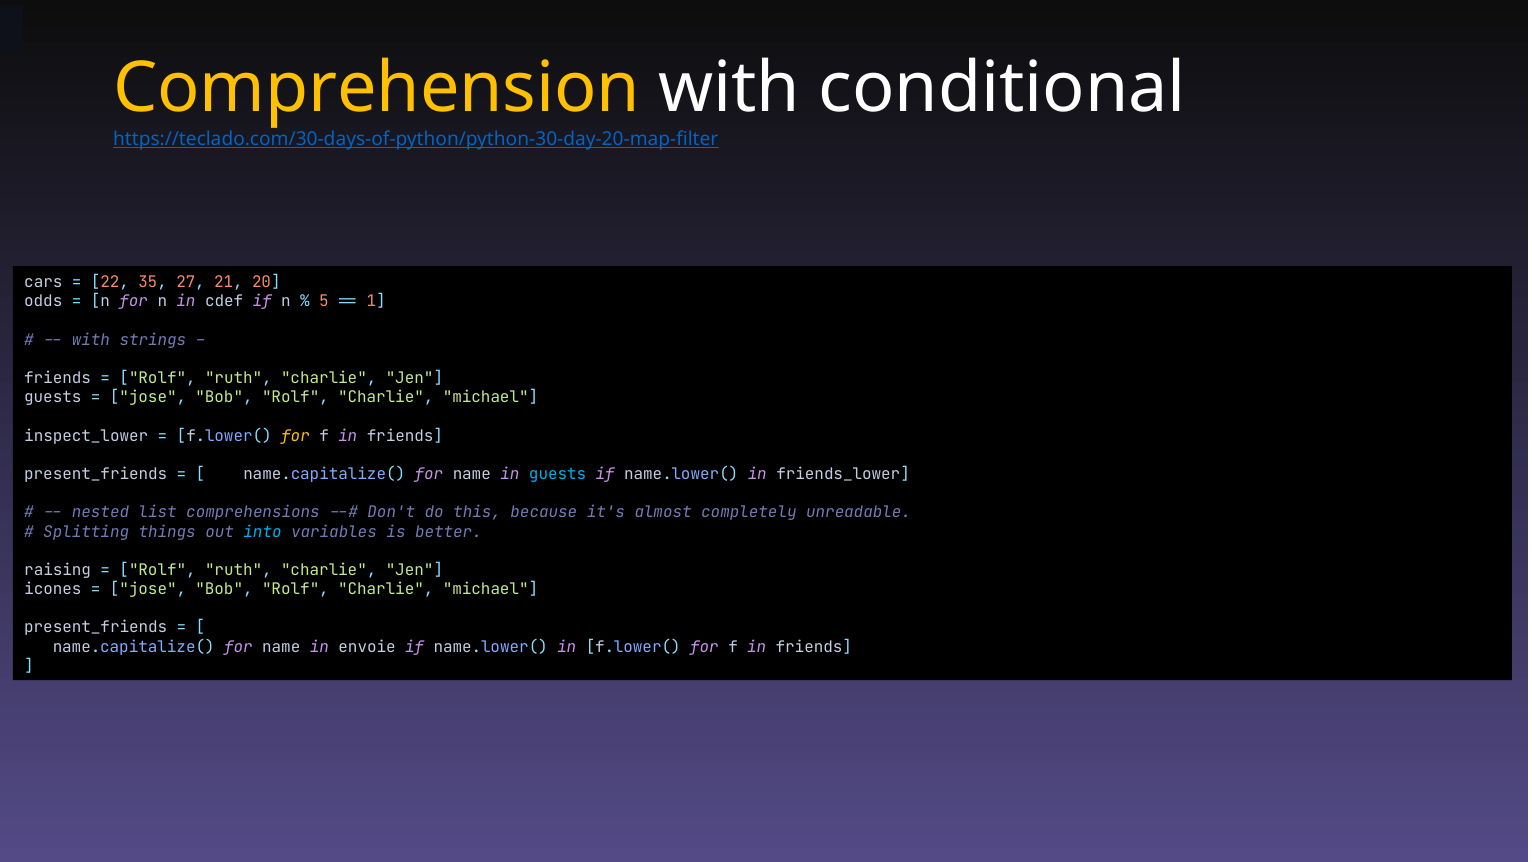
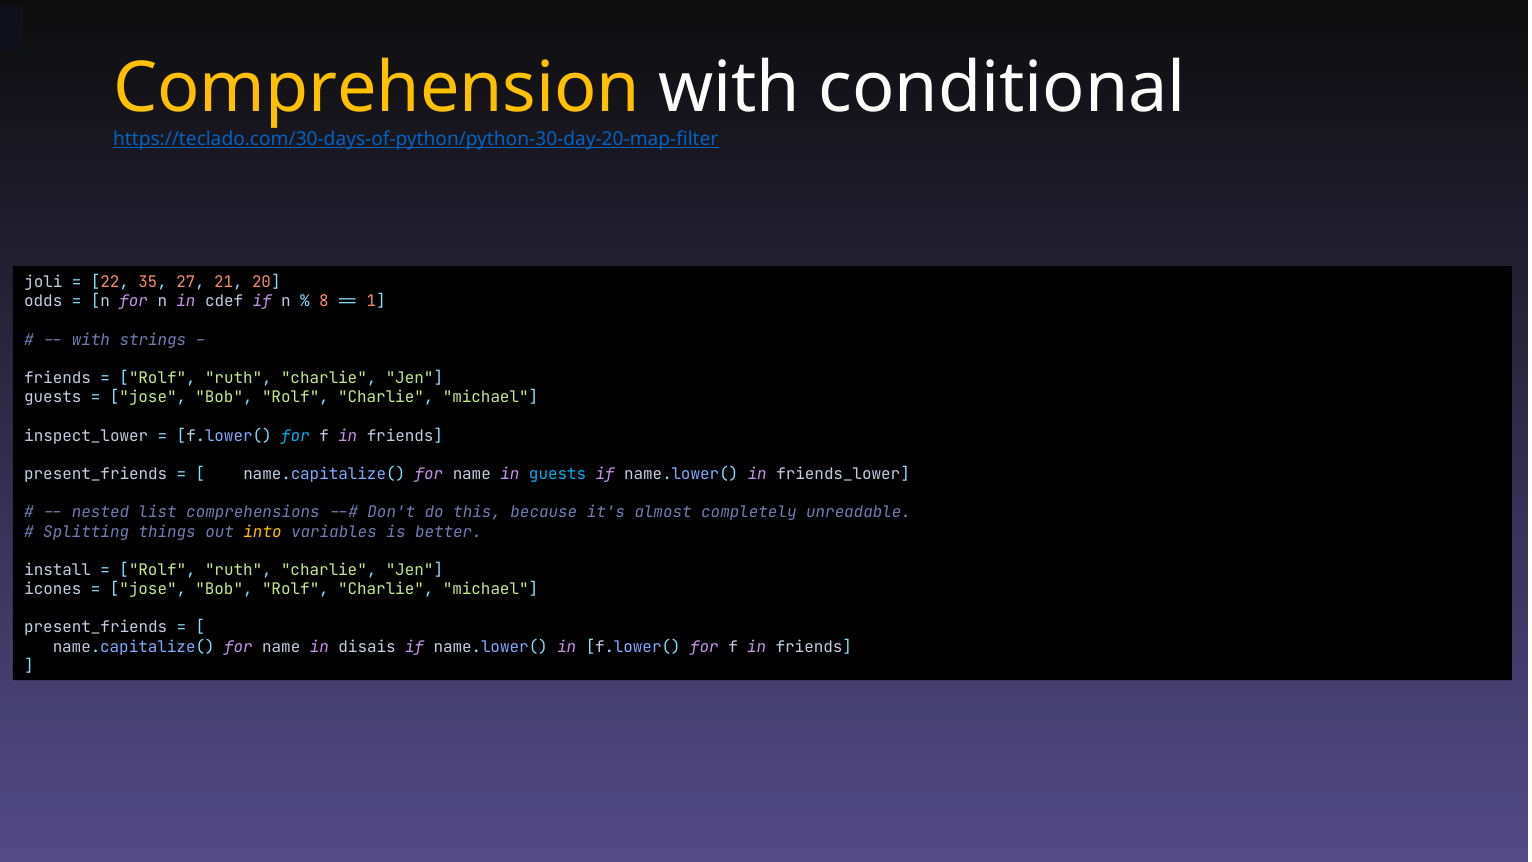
cars: cars -> joli (43, 282)
5: 5 -> 8 (324, 301)
for colour: yellow -> light blue (296, 436)
into colour: light blue -> yellow (263, 532)
raising: raising -> install (58, 570)
envoie: envoie -> disais (367, 647)
